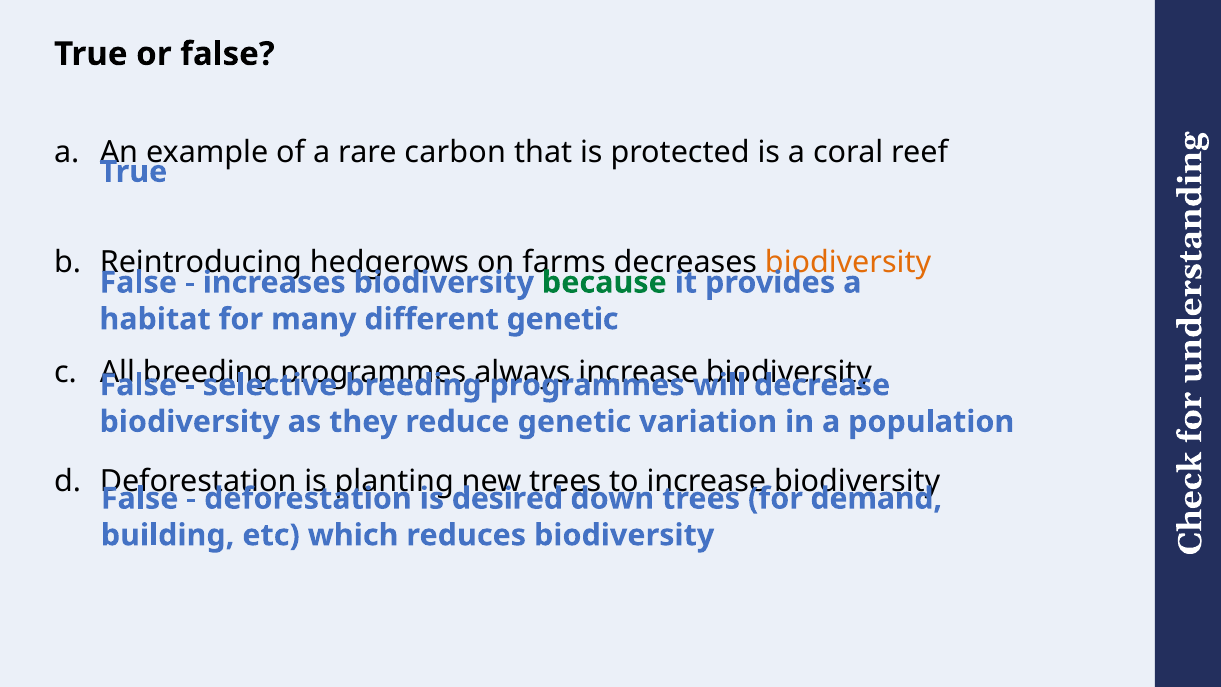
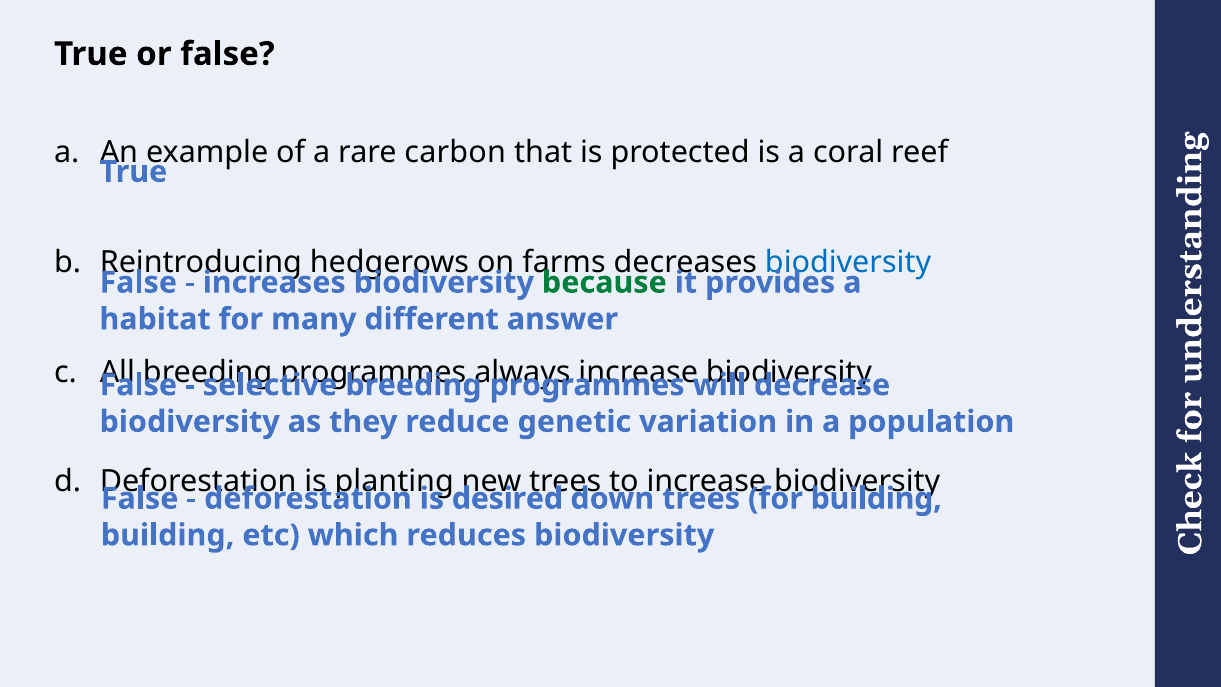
biodiversity colour: orange -> blue (848, 262)
different genetic: genetic -> answer (562, 319)
for demand: demand -> building (876, 498)
